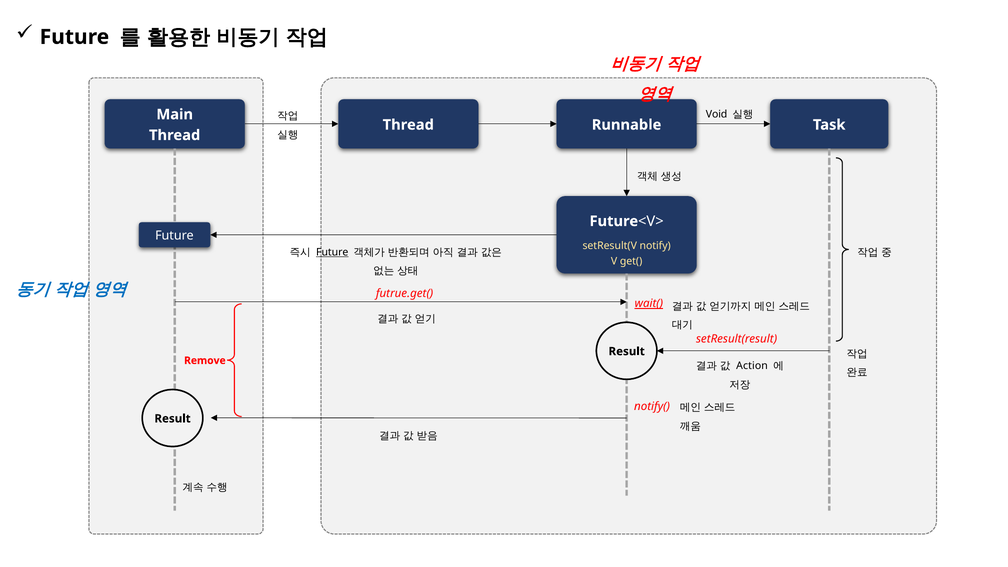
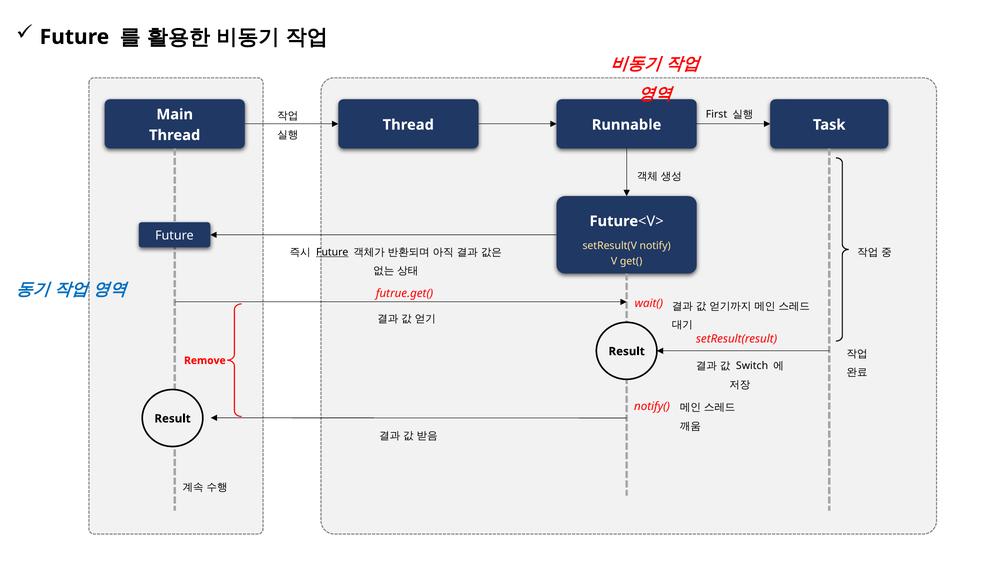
Void: Void -> First (717, 114)
wait( underline: present -> none (649, 304)
Action: Action -> Switch (752, 366)
